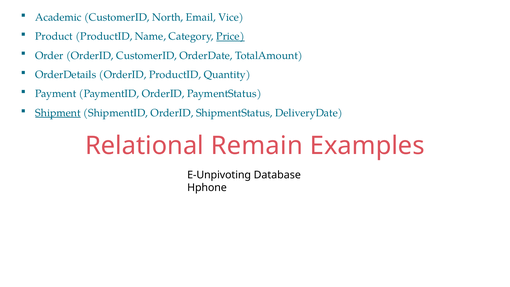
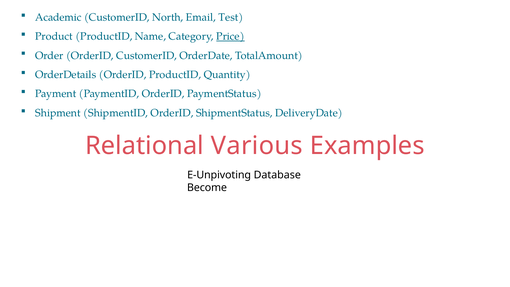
Vice: Vice -> Test (231, 17)
Shipment underline: present -> none (58, 113)
Remain: Remain -> Various (257, 146)
Hphone: Hphone -> Become (207, 188)
